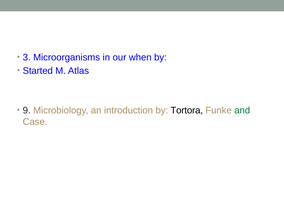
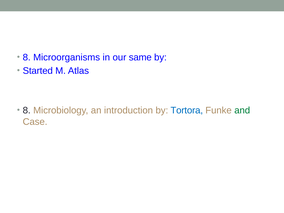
3: 3 -> 8 (27, 57)
when: when -> same (140, 57)
9: 9 -> 8 (27, 110)
Tortora colour: black -> blue (187, 110)
